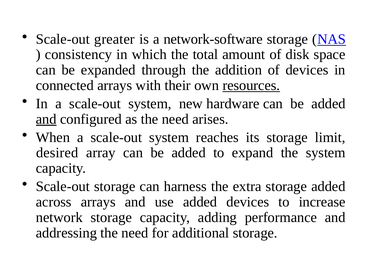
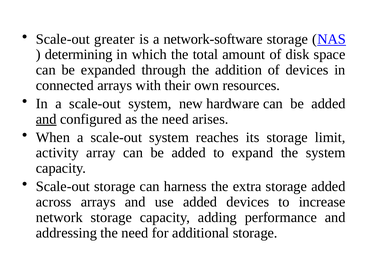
consistency: consistency -> determining (79, 54)
resources underline: present -> none (251, 85)
desired: desired -> activity (57, 153)
